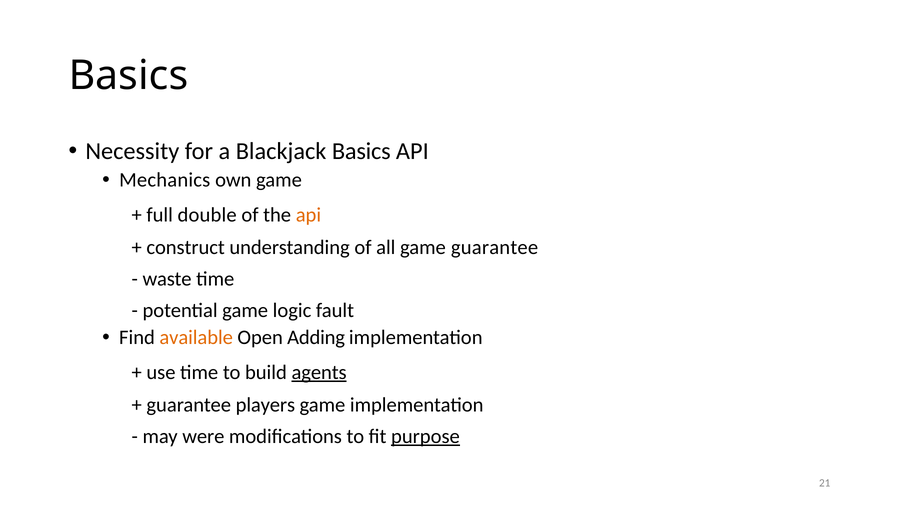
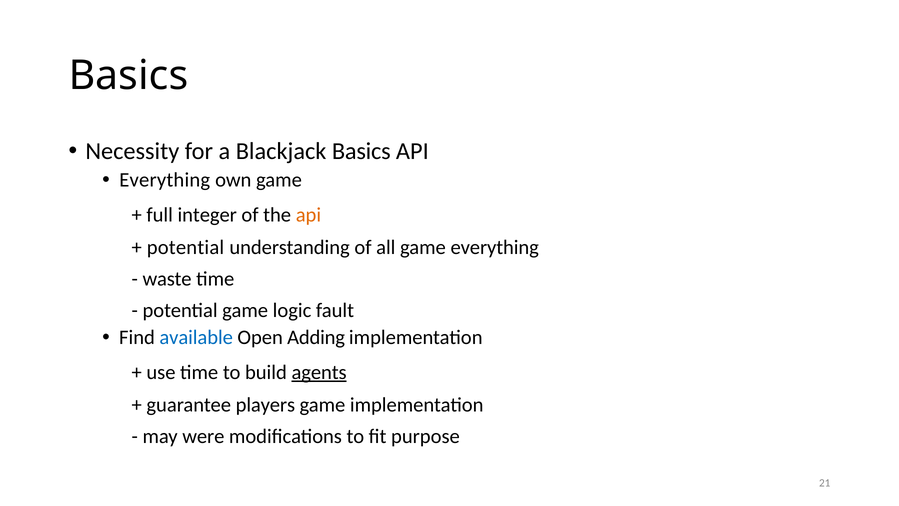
Mechanics: Mechanics -> Everything (165, 180)
double: double -> integer (207, 215)
construct: construct -> potential (185, 247)
game guarantee: guarantee -> everything (495, 247)
available colour: orange -> blue (196, 337)
purpose underline: present -> none (425, 436)
